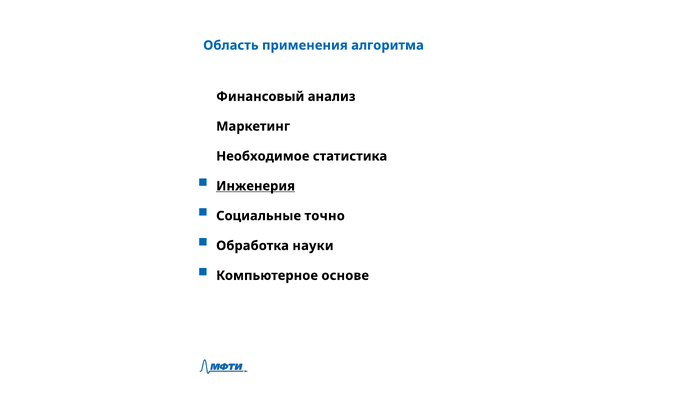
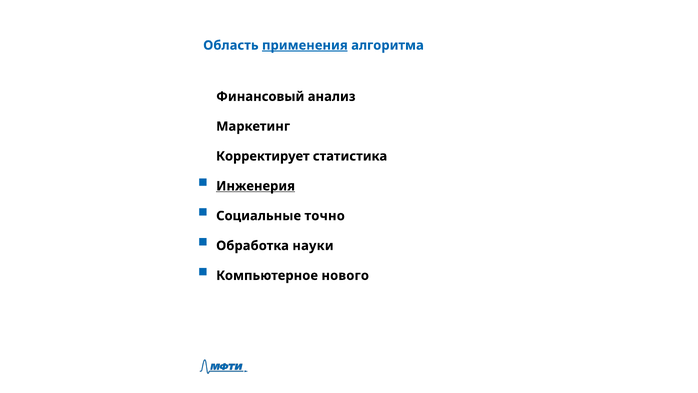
применения underline: none -> present (305, 45)
Необходимое: Необходимое -> Корректирует (263, 156)
основе: основе -> нового (345, 275)
